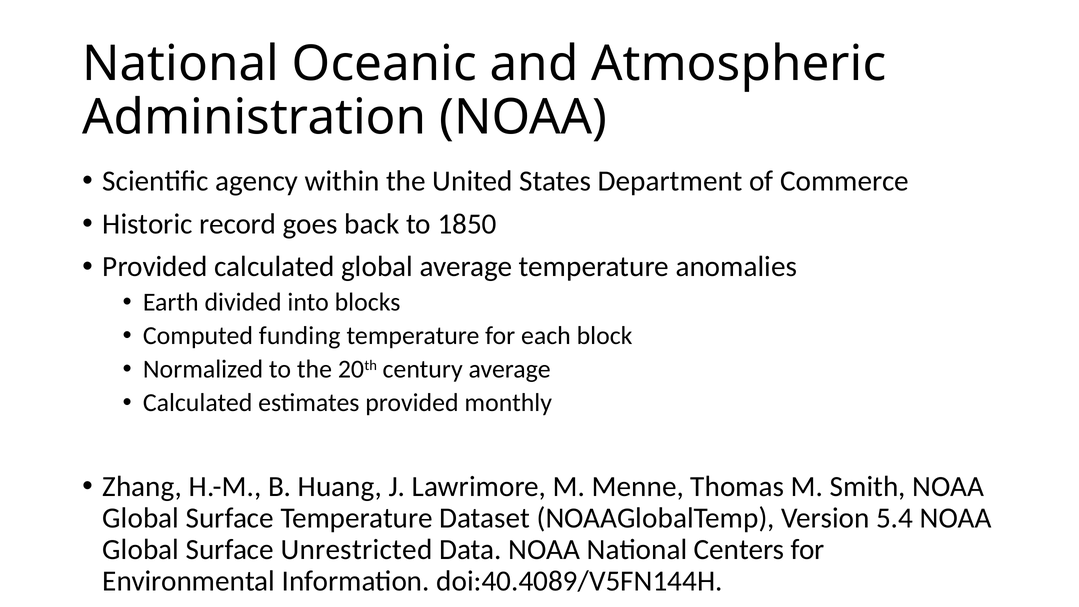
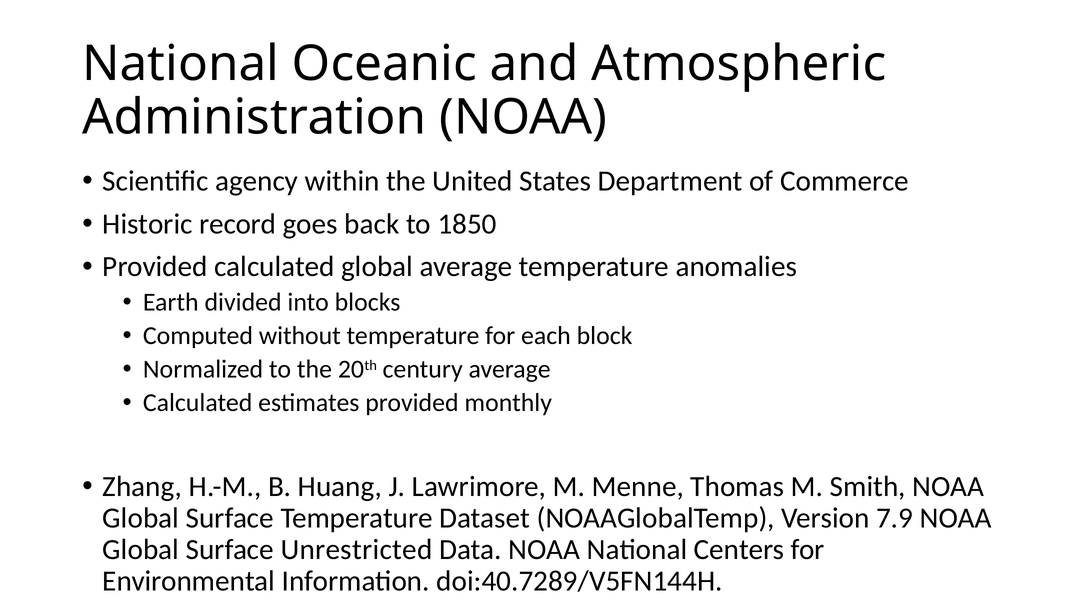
funding: funding -> without (300, 336)
5.4: 5.4 -> 7.9 (895, 518)
doi:40.4089/V5FN144H: doi:40.4089/V5FN144H -> doi:40.7289/V5FN144H (579, 581)
